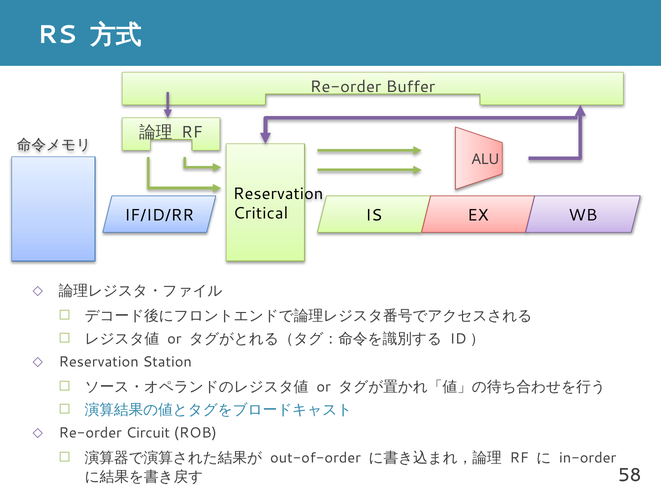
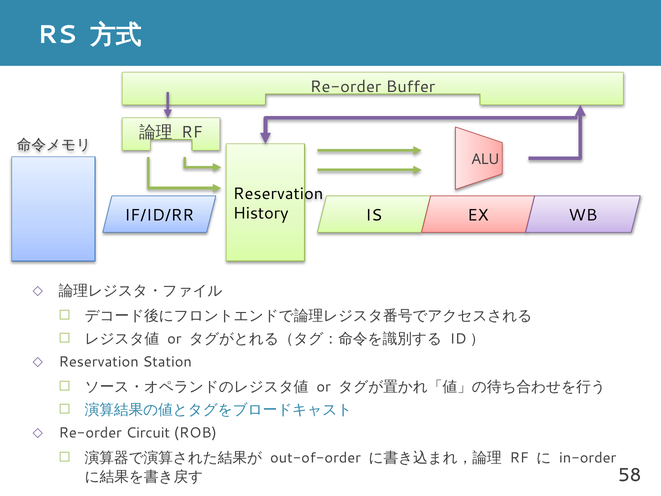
Critical: Critical -> History (261, 213)
